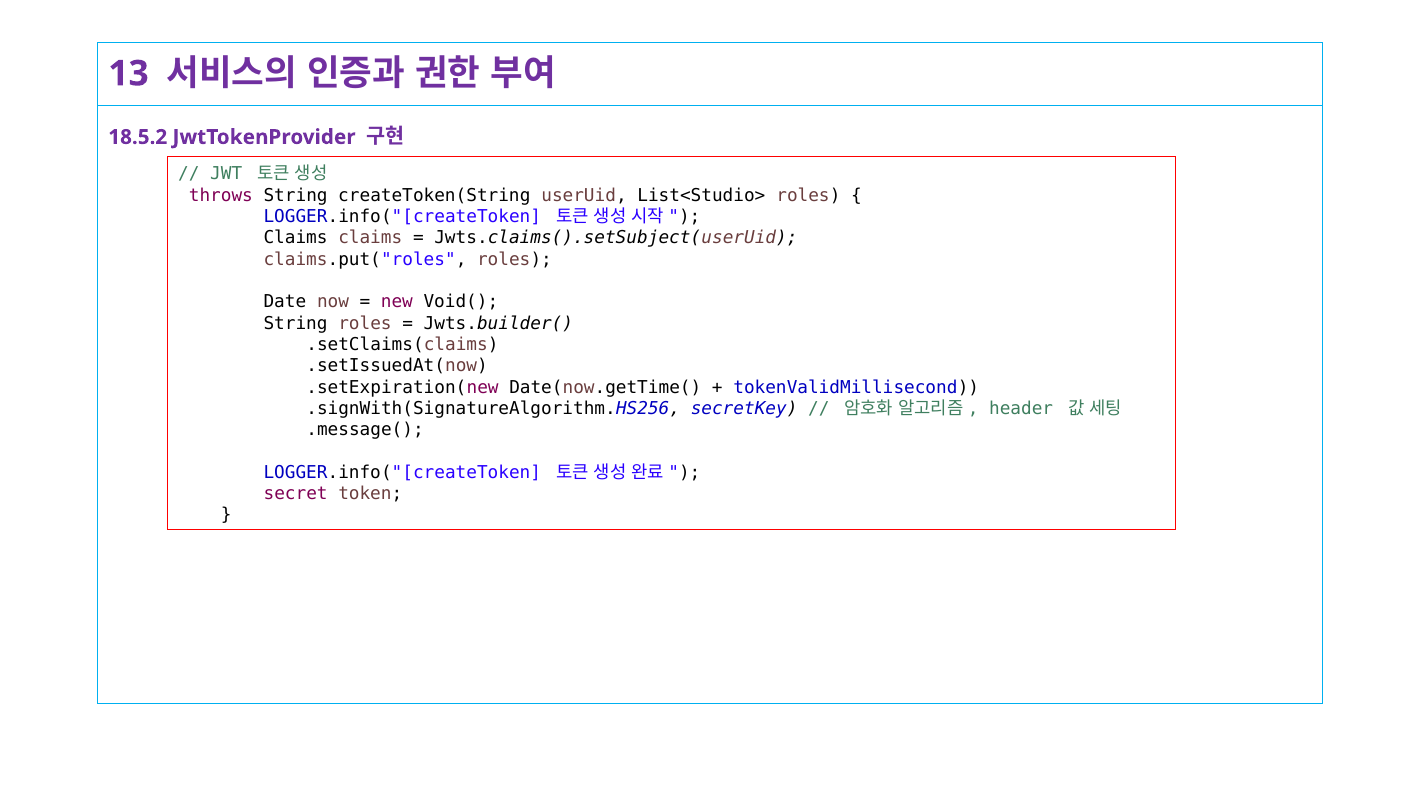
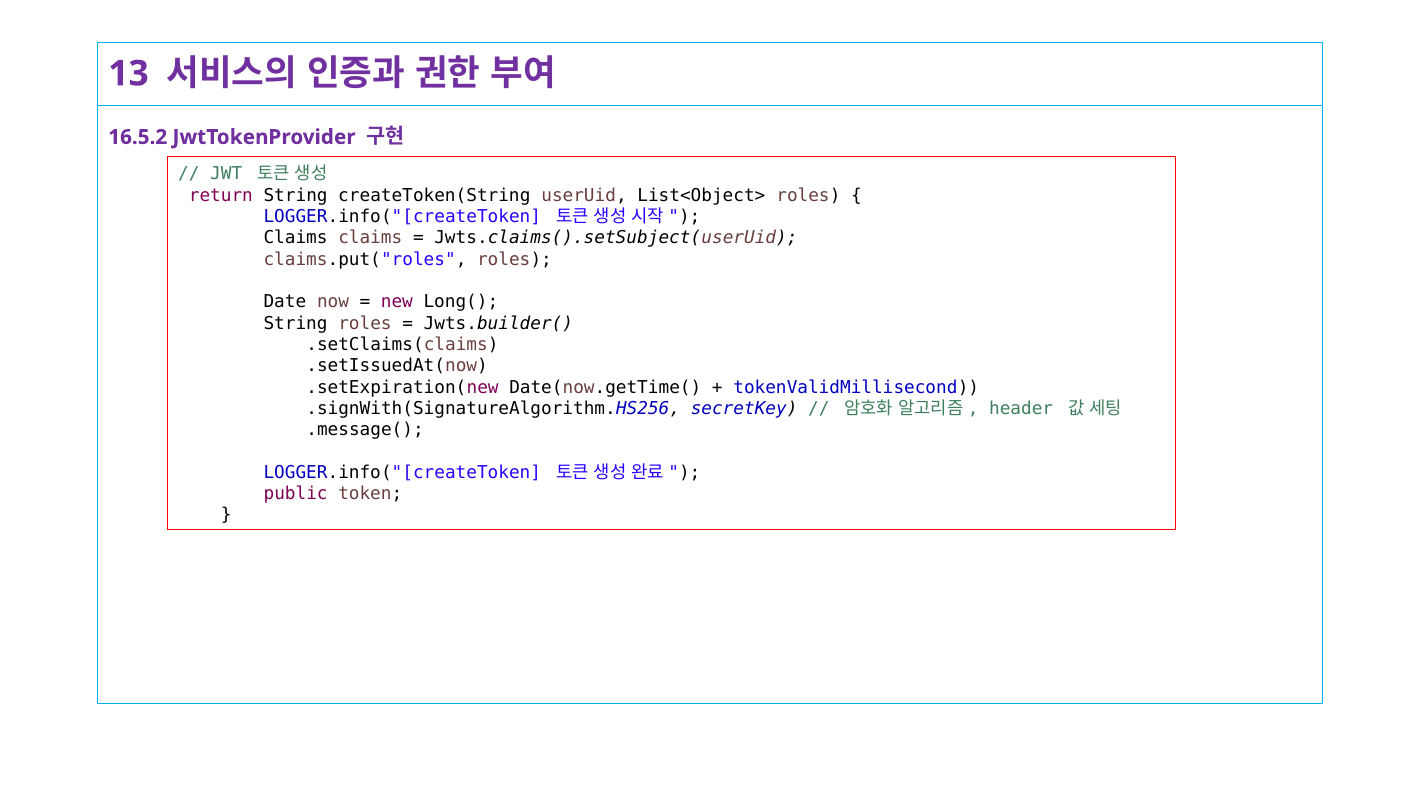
18.5.2: 18.5.2 -> 16.5.2 (138, 137)
throws: throws -> return (221, 195)
List<Studio>: List<Studio> -> List<Object> (701, 195)
Void(: Void( -> Long( (461, 302)
secret: secret -> public (296, 494)
